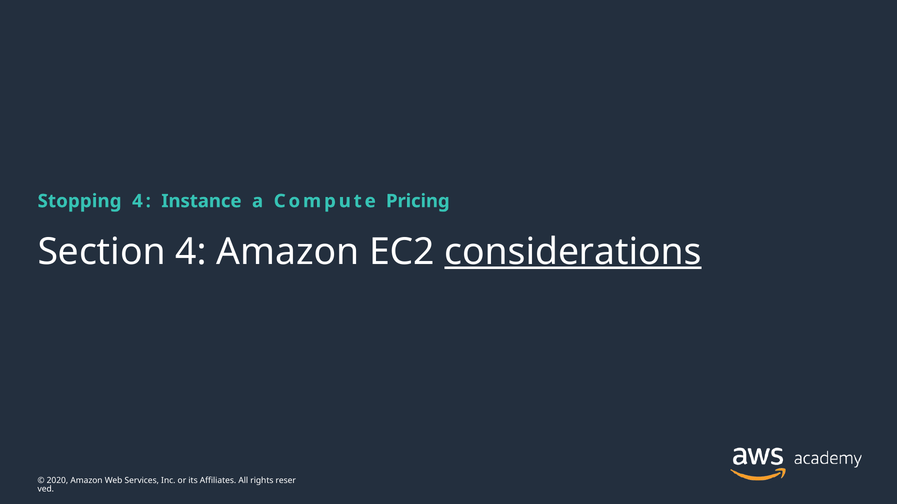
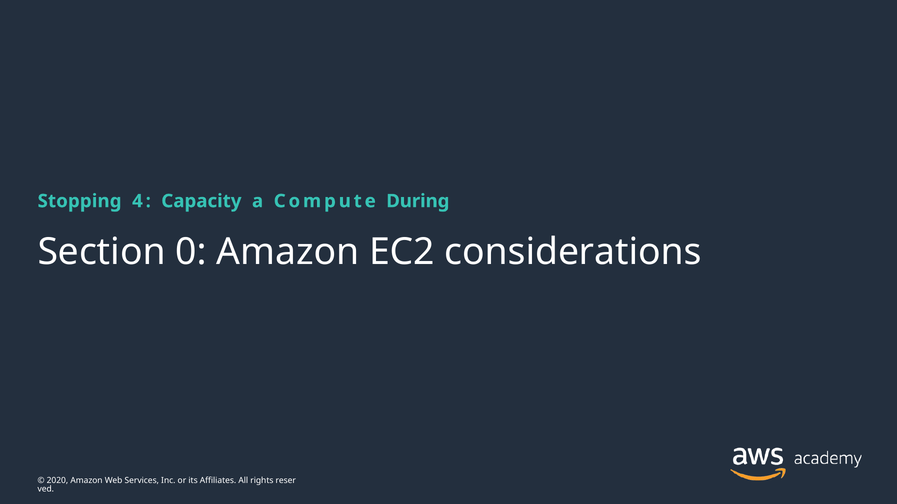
Instance: Instance -> Capacity (201, 201)
Pricing: Pricing -> During (418, 201)
Section 4: 4 -> 0 (191, 252)
considerations underline: present -> none (573, 252)
